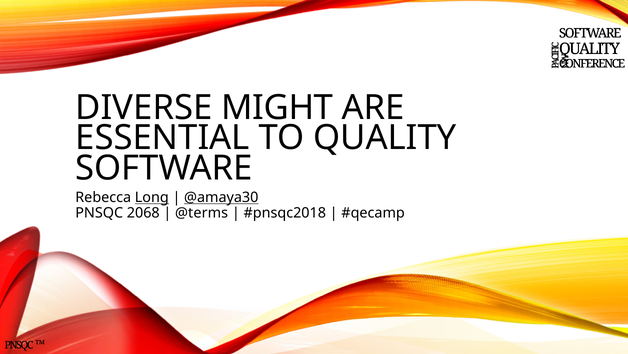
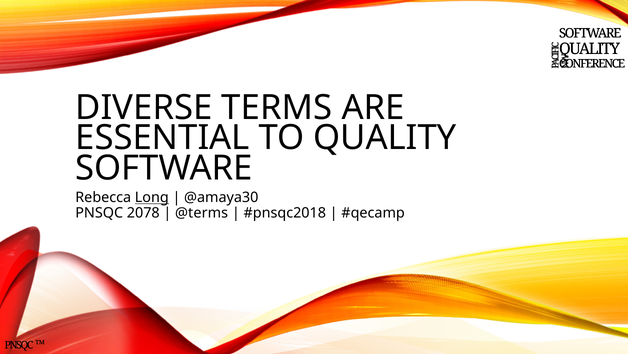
MIGHT: MIGHT -> TERMS (277, 108)
@amaya30 underline: present -> none (221, 197)
2068: 2068 -> 2078 (143, 213)
